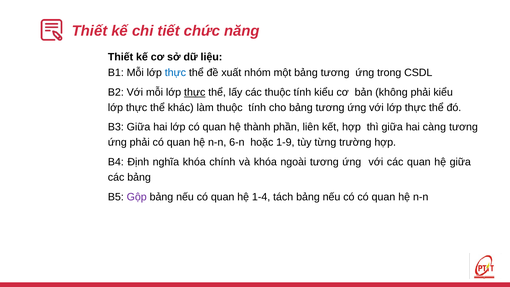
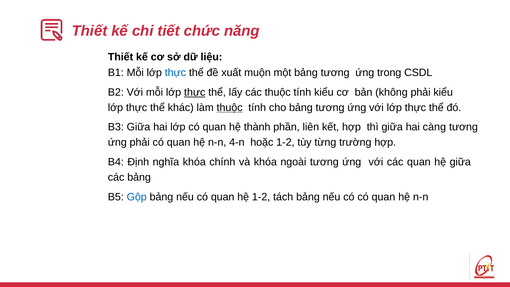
nhóm: nhóm -> muộn (257, 73)
thuộc underline: none -> present (230, 108)
6-n: 6-n -> 4-n (237, 142)
hoặc 1-9: 1-9 -> 1-2 (285, 142)
Gộp colour: purple -> blue (137, 197)
hệ 1-4: 1-4 -> 1-2 (261, 197)
